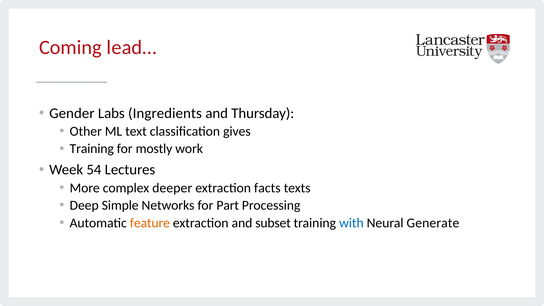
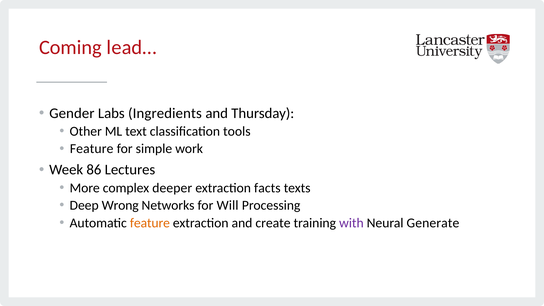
gives: gives -> tools (237, 131)
Training: Training -> Feature (92, 149)
mostly: mostly -> simple (154, 149)
54: 54 -> 86 (94, 170)
Simple: Simple -> Wrong (120, 205)
Part: Part -> Will (228, 205)
subset: subset -> create (273, 223)
with colour: blue -> purple (351, 223)
